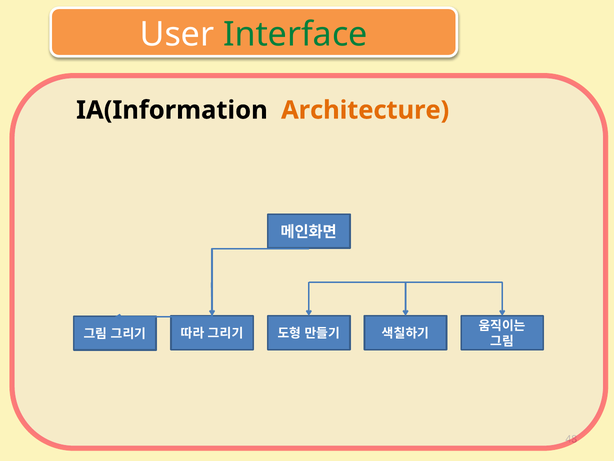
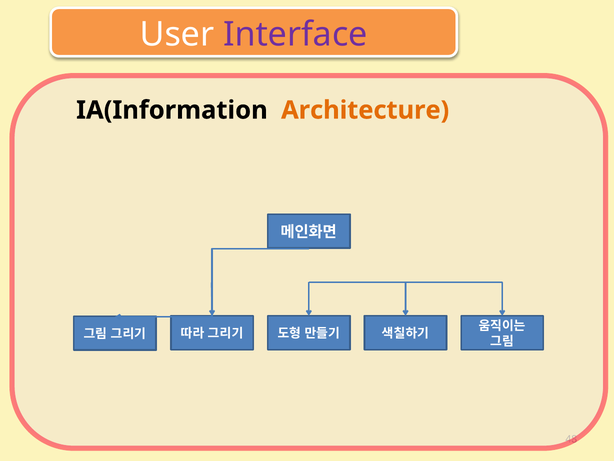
Interface colour: green -> purple (295, 34)
